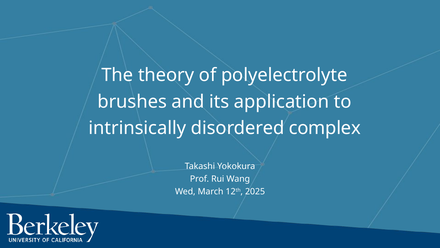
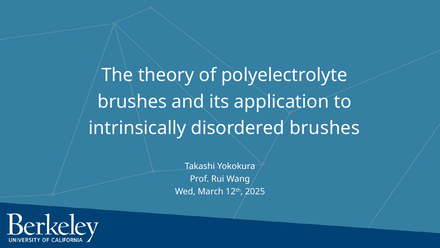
disordered complex: complex -> brushes (325, 128)
